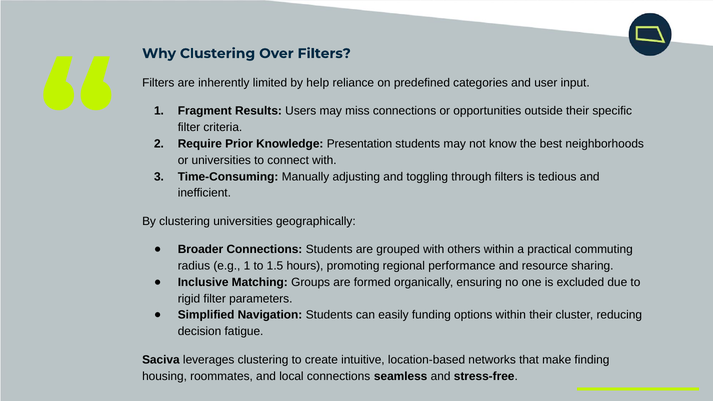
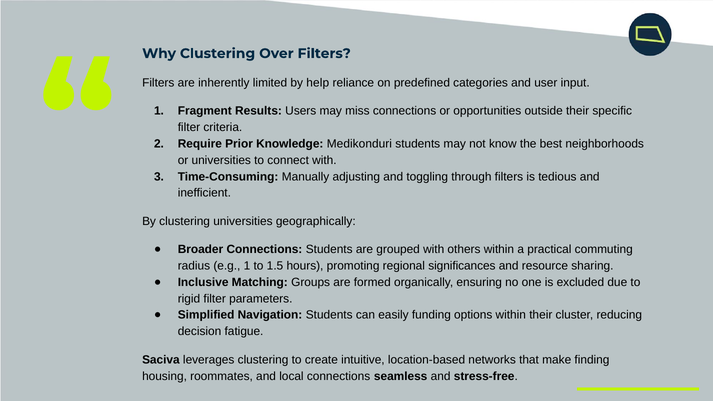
Presentation: Presentation -> Medikonduri (359, 144)
performance: performance -> significances (462, 266)
